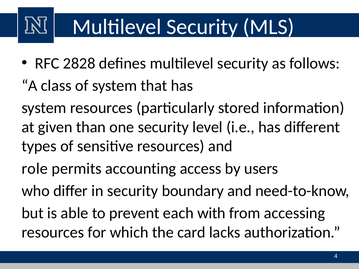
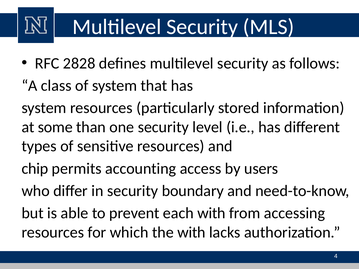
given: given -> some (55, 127)
role: role -> chip (35, 169)
the card: card -> with (191, 233)
